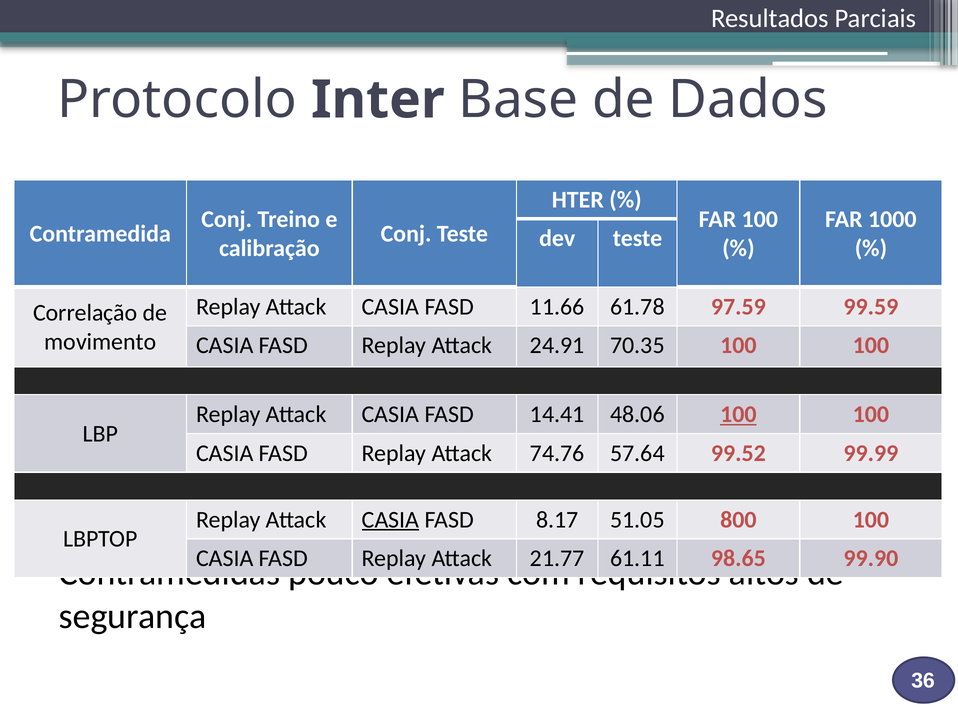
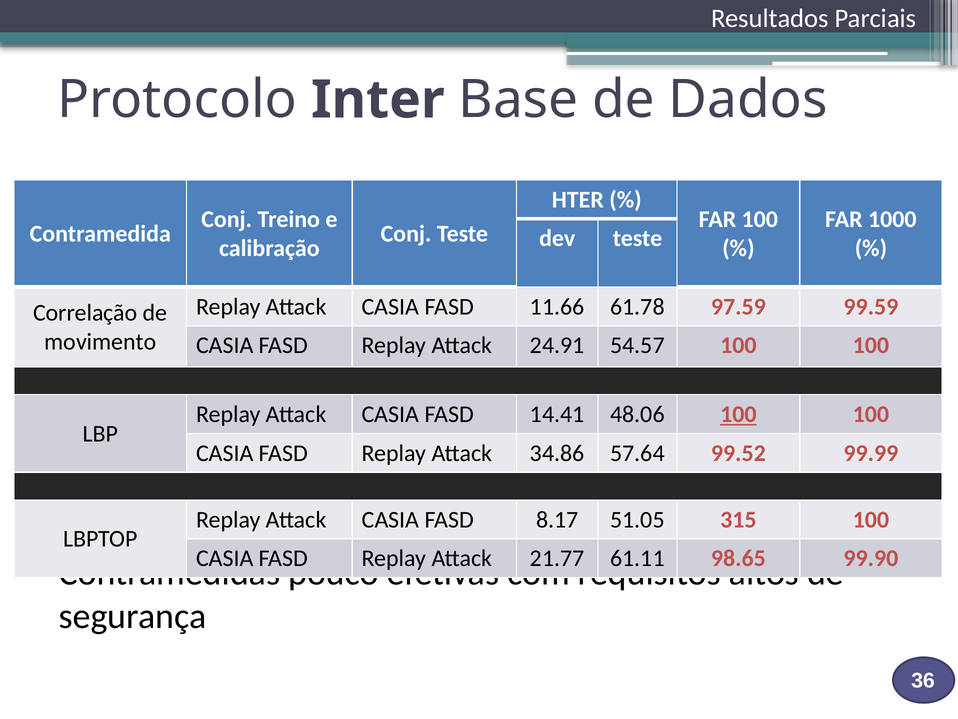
70.35: 70.35 -> 54.57 (637, 345)
74.76: 74.76 -> 34.86 (557, 453)
CASIA underline: present -> none (391, 519)
800: 800 -> 315 (738, 519)
